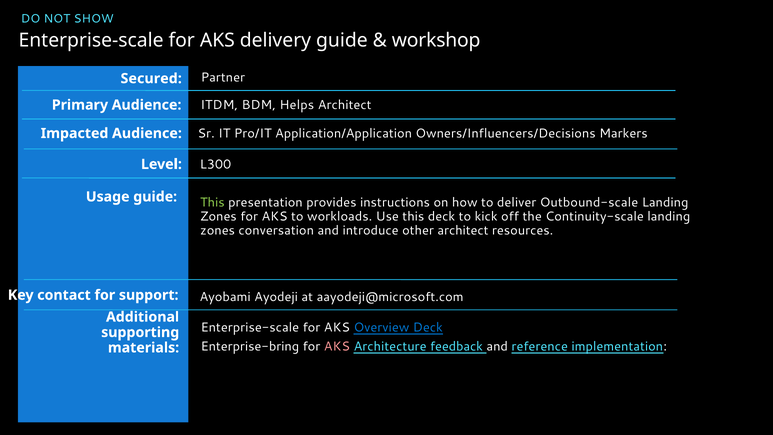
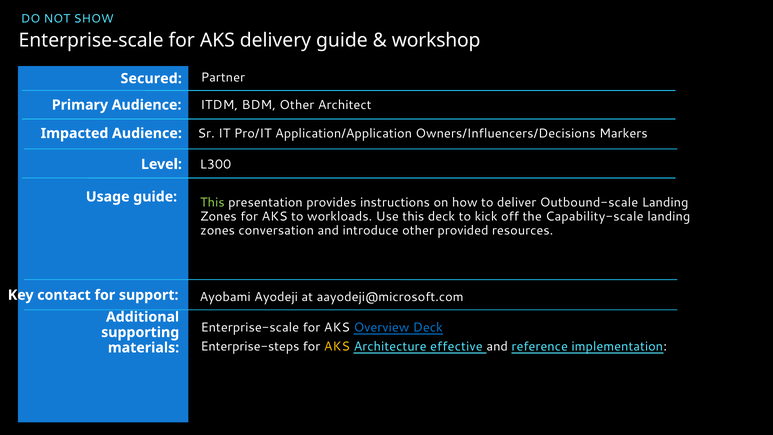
BDM Helps: Helps -> Other (297, 105)
Continuity-scale: Continuity-scale -> Capability-scale (594, 216)
other architect: architect -> provided (463, 230)
Enterprise-bring: Enterprise-bring -> Enterprise-steps (250, 346)
AKS colour: pink -> yellow (337, 346)
feedback: feedback -> effective (456, 346)
